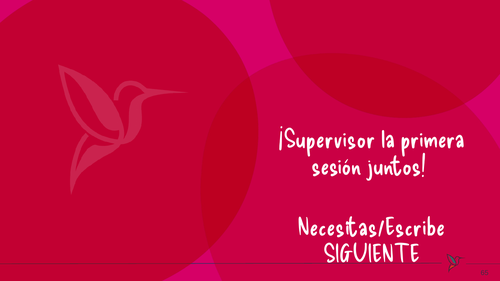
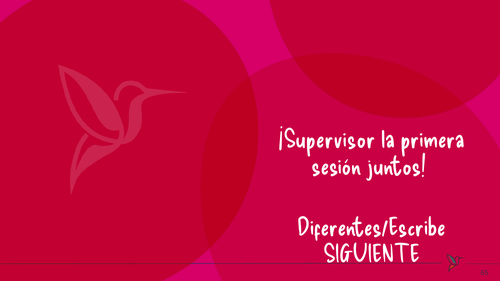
Necesitas/Escribe: Necesitas/Escribe -> Diferentes/Escribe (372, 228)
